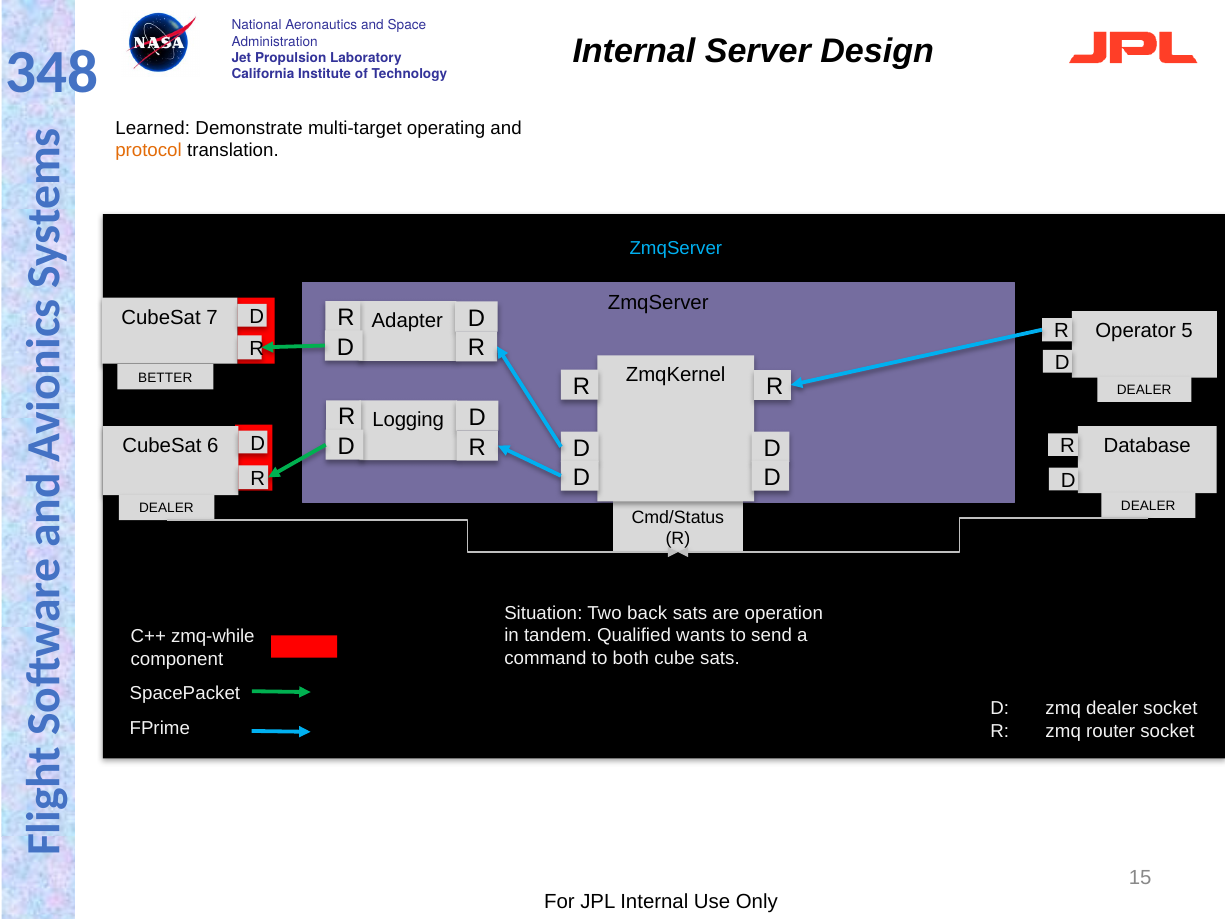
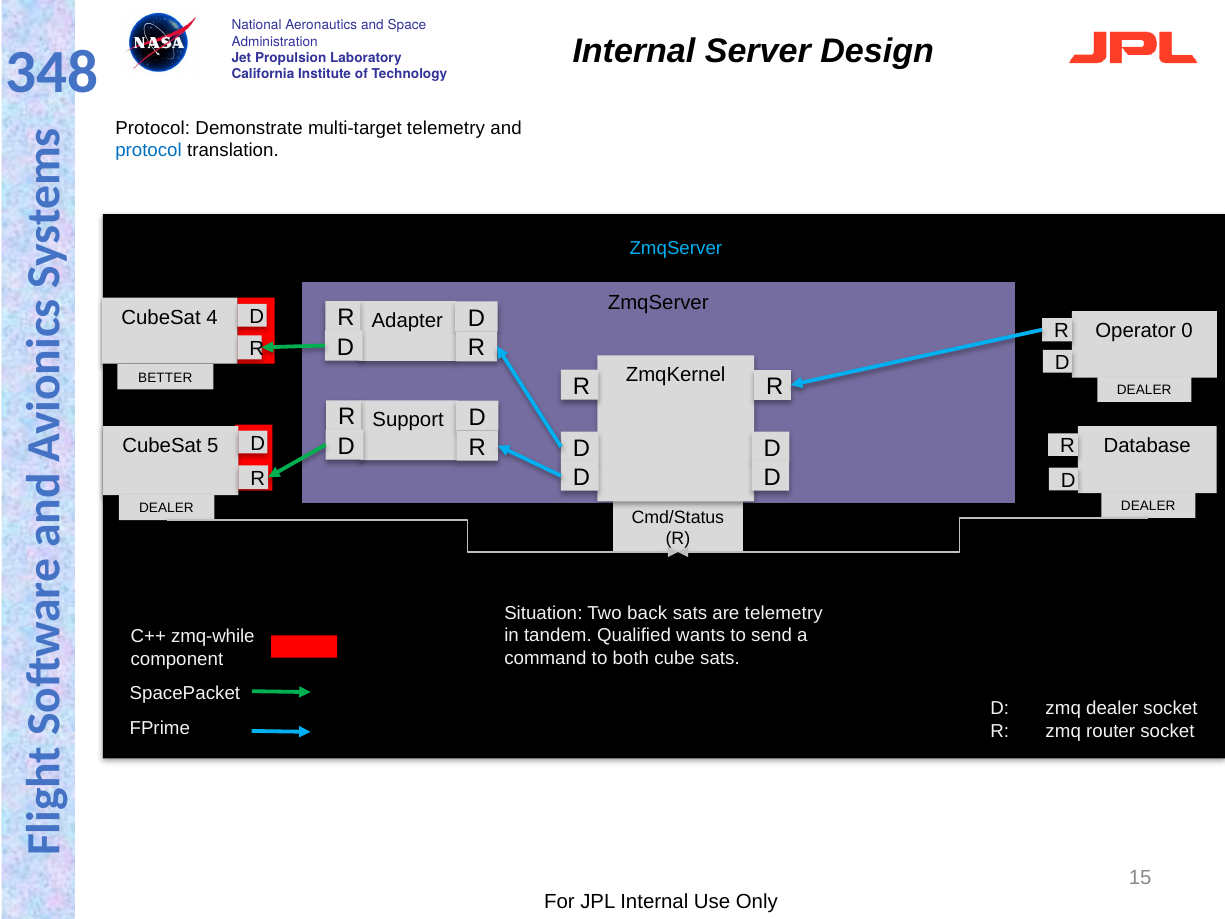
Learned: Learned -> Protocol (153, 128)
multi-target operating: operating -> telemetry (446, 128)
protocol colour: orange -> blue (149, 151)
7: 7 -> 4 (212, 317)
5: 5 -> 0 (1187, 331)
Logging: Logging -> Support (408, 420)
6: 6 -> 5 (213, 446)
are operation: operation -> telemetry (784, 613)
